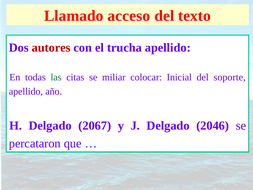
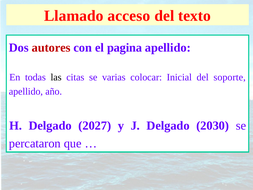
trucha: trucha -> pagina (124, 48)
las colour: green -> black (56, 77)
miliar: miliar -> varias (114, 77)
2067: 2067 -> 2027 (95, 125)
2046: 2046 -> 2030 (213, 125)
